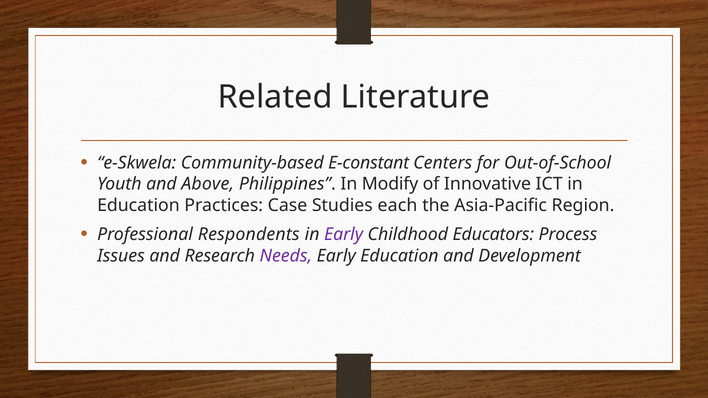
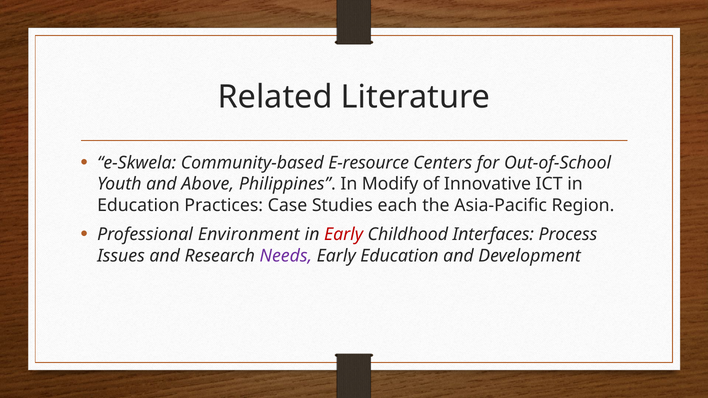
E-constant: E-constant -> E-resource (369, 163)
Respondents: Respondents -> Environment (249, 235)
Early colour: purple -> red (344, 235)
Educators: Educators -> Interfaces (493, 235)
